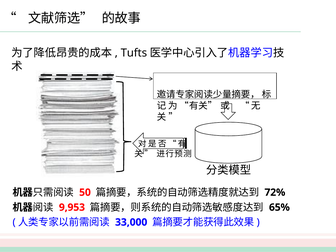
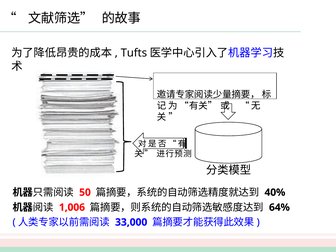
72%: 72% -> 40% (275, 192)
9,953: 9,953 -> 1,006 (72, 207)
65%: 65% -> 64% (279, 207)
